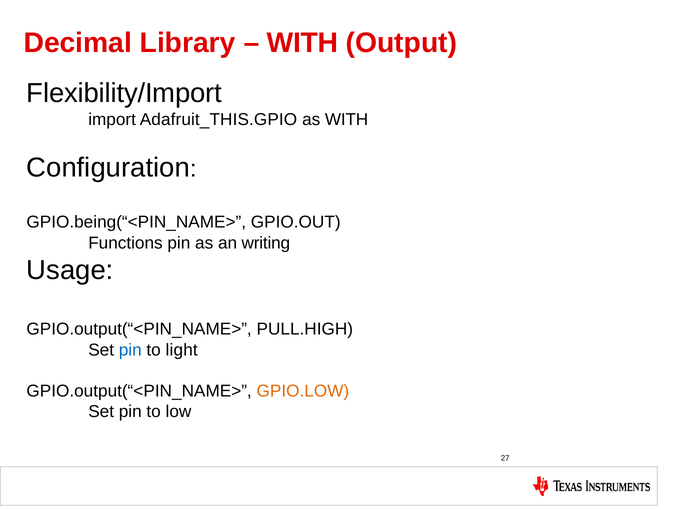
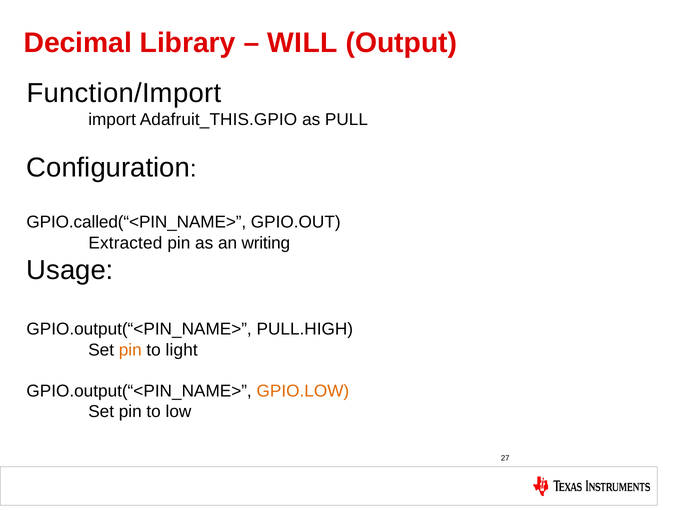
WITH: WITH -> WILL (302, 43)
Flexibility/Import: Flexibility/Import -> Function/Import (124, 94)
as WITH: WITH -> PULL (346, 120)
GPIO.being(“<PIN_NAME>: GPIO.being(“<PIN_NAME> -> GPIO.called(“<PIN_NAME> (136, 223)
Functions: Functions -> Extracted (125, 243)
pin colour: blue -> orange (130, 350)
